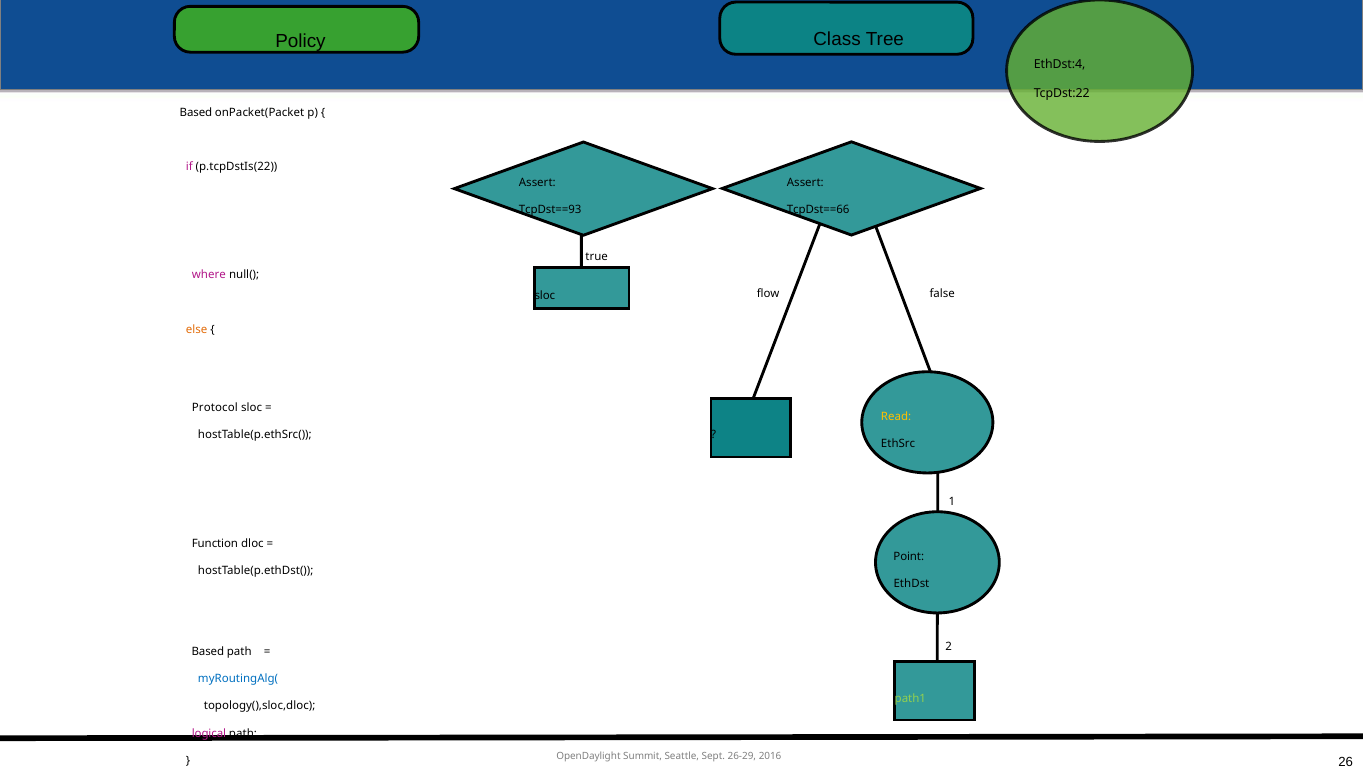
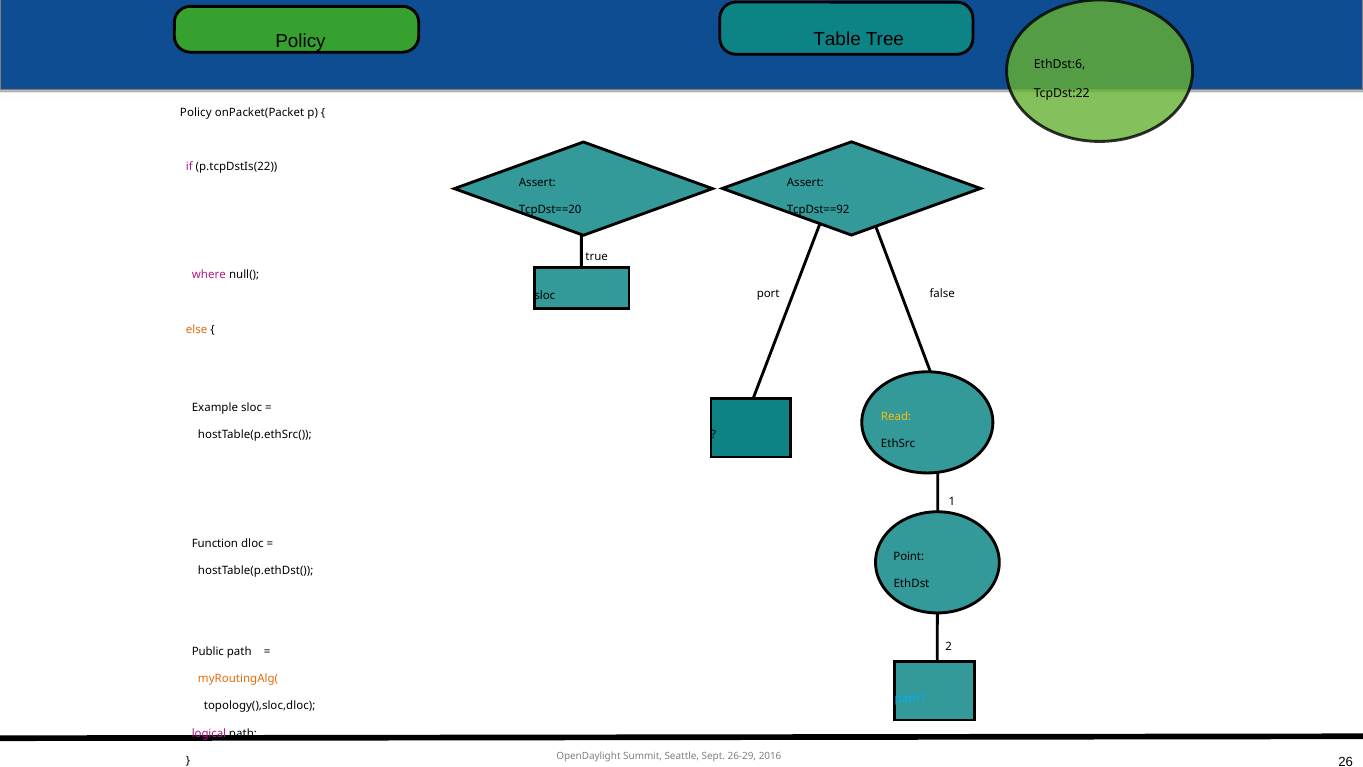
Class: Class -> Table (837, 39)
EthDst:4: EthDst:4 -> EthDst:6 (1060, 64)
Based: Based -> Policy (196, 112)
TcpDst==66: TcpDst==66 -> TcpDst==92 (818, 209)
TcpDst==93: TcpDst==93 -> TcpDst==20 (550, 210)
flow: flow -> port (768, 294)
Protocol: Protocol -> Example (215, 407)
Based: Based -> Public (208, 652)
myRoutingAlg( colour: blue -> orange (238, 679)
path1 colour: light green -> light blue (910, 698)
